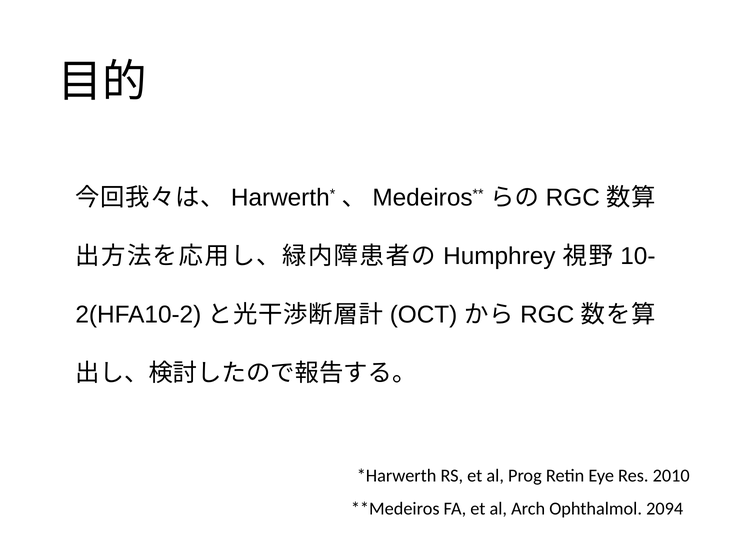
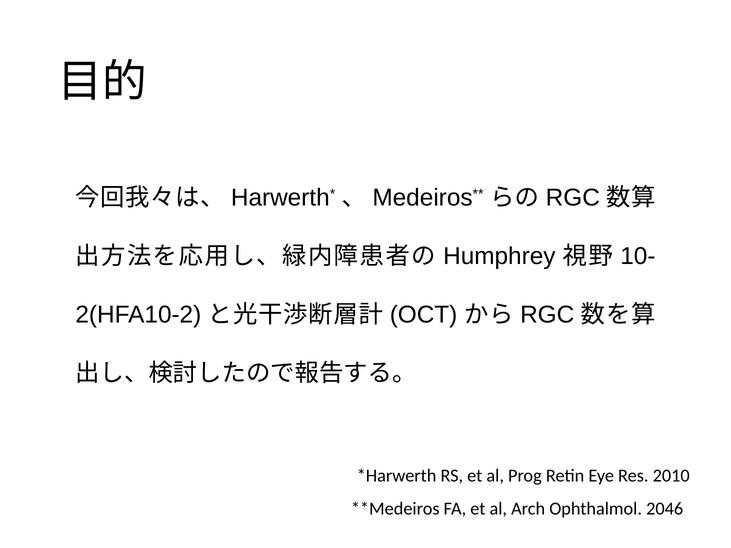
2094: 2094 -> 2046 (665, 509)
